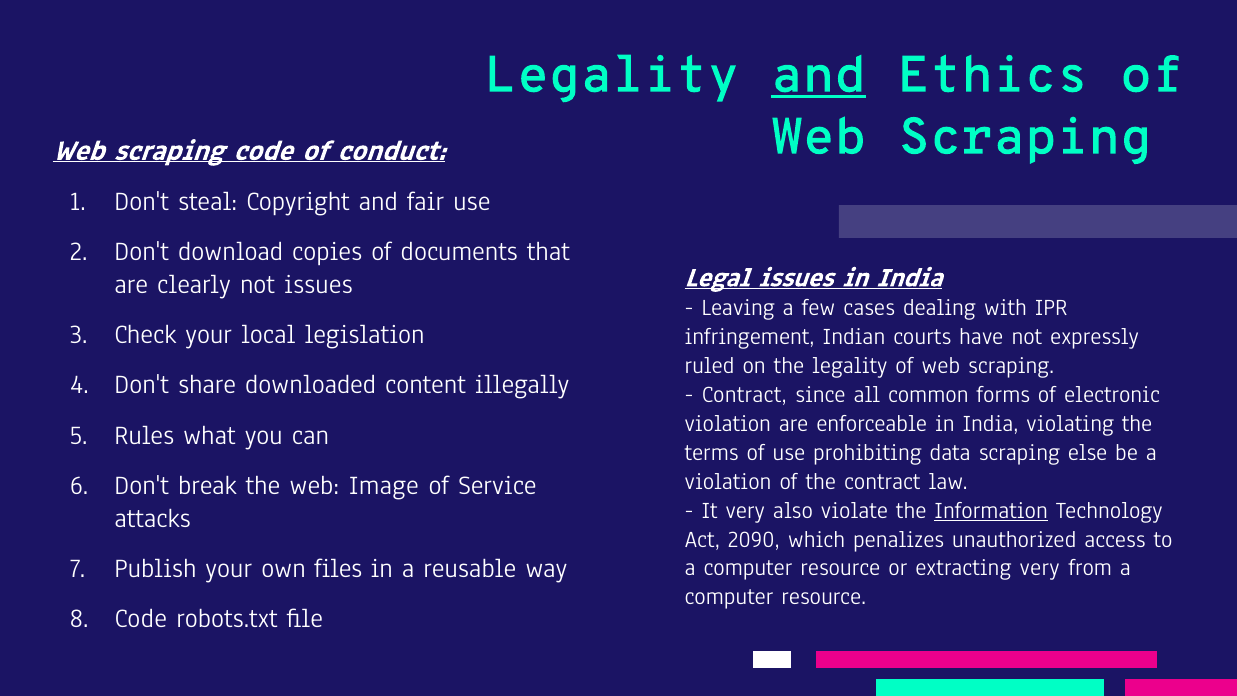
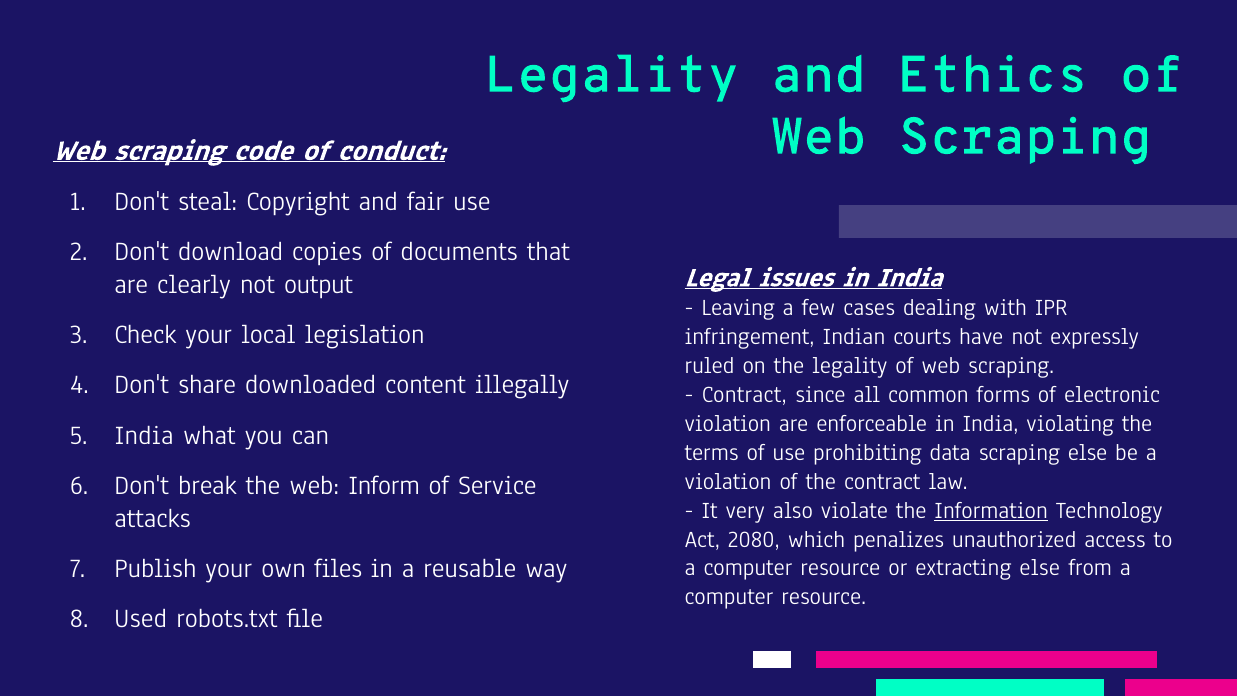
and underline: present -> none (819, 75)
not issues: issues -> output (319, 284)
Rules: Rules -> India (144, 435)
Image: Image -> Inform (384, 485)
2090: 2090 -> 2080 (754, 539)
extracting very: very -> else (1040, 568)
Code: Code -> Used (141, 618)
